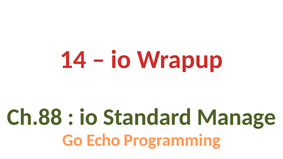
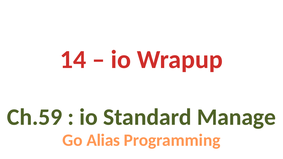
Ch.88: Ch.88 -> Ch.59 (35, 117)
Echo: Echo -> Alias (103, 140)
